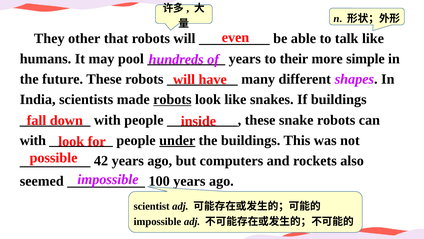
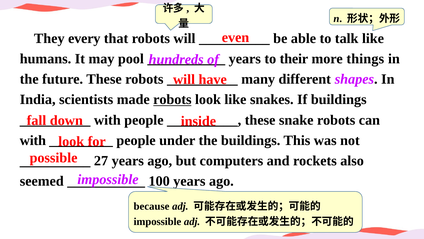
other: other -> every (84, 38)
simple: simple -> things (365, 59)
under underline: present -> none (177, 140)
42: 42 -> 27 (101, 160)
scientist: scientist -> because (152, 206)
